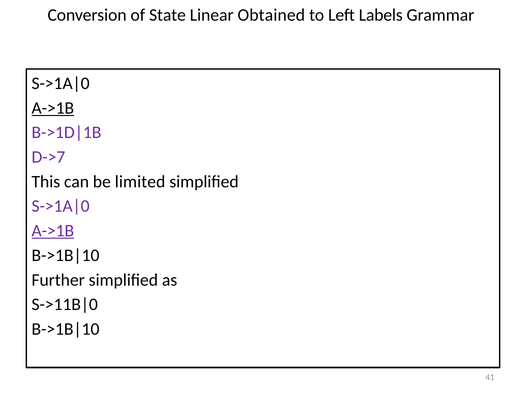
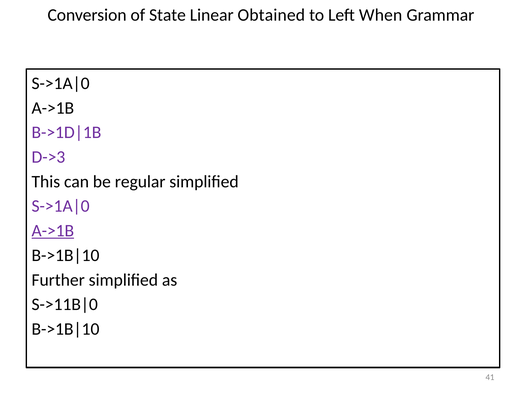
Labels: Labels -> When (381, 15)
A->1B underline: present -> none (53, 108)
D->7: D->7 -> D->3 (48, 157)
limited: limited -> regular (140, 181)
